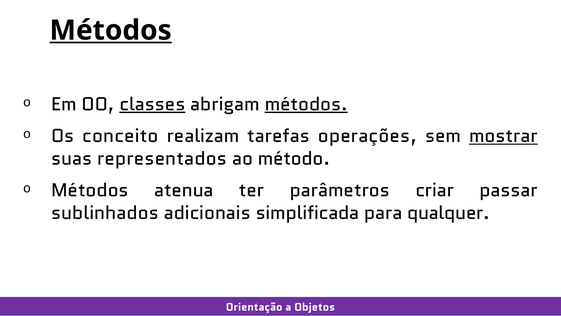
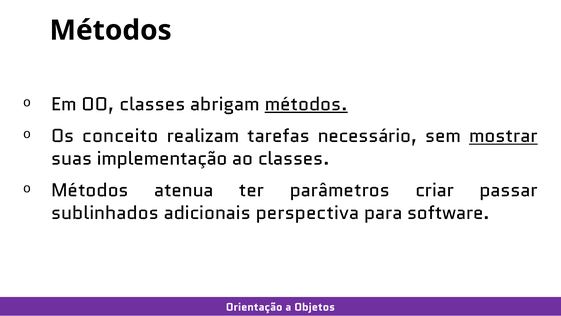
Métodos underline: present -> none (111, 30)
classes underline: present -> none (152, 104)
operações: operações -> necessário (368, 136)
representados: representados -> implementação (162, 158)
ao método: método -> classes (294, 158)
simplificada: simplificada -> perspectiva (307, 213)
qualquer: qualquer -> software (448, 213)
